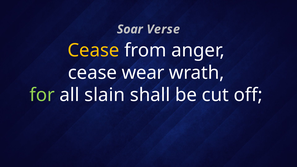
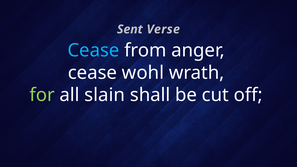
Soar: Soar -> Sent (130, 29)
Cease colour: yellow -> light blue (93, 50)
wear: wear -> wohl (143, 73)
